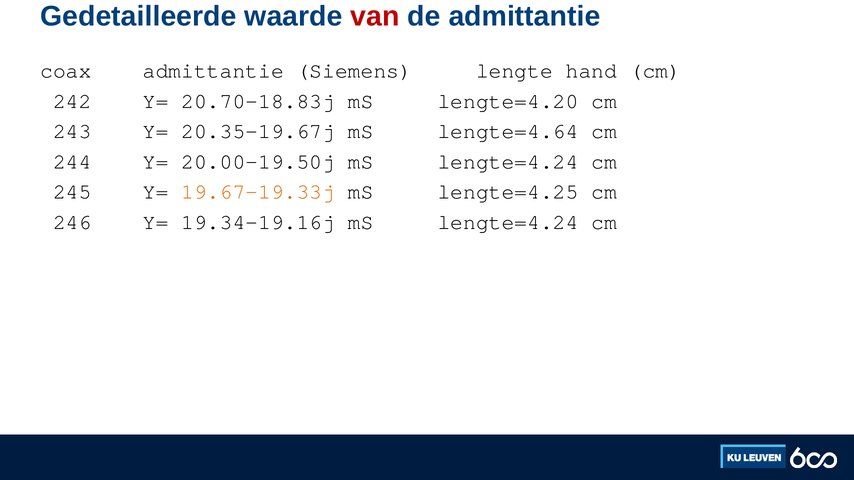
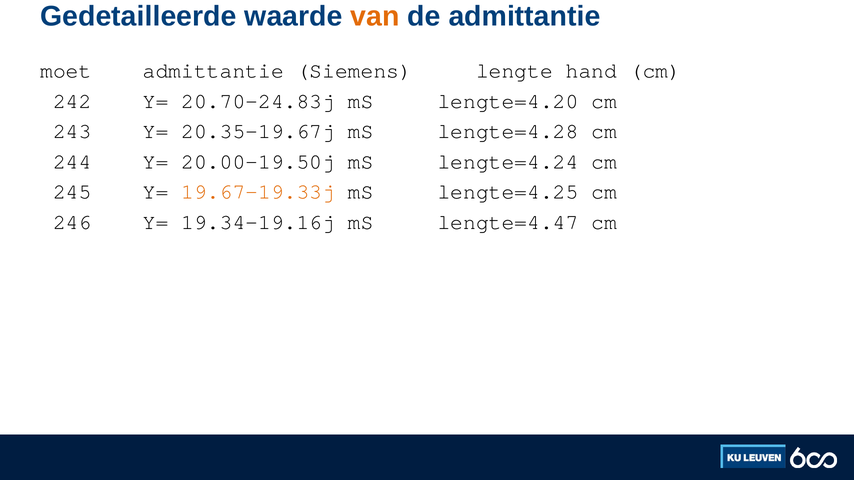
van colour: red -> orange (375, 16)
coax: coax -> moet (66, 71)
20.70-18.83j: 20.70-18.83j -> 20.70-24.83j (258, 101)
lengte=4.64: lengte=4.64 -> lengte=4.28 (508, 131)
19.34-19.16j mS lengte=4.24: lengte=4.24 -> lengte=4.47 (508, 222)
